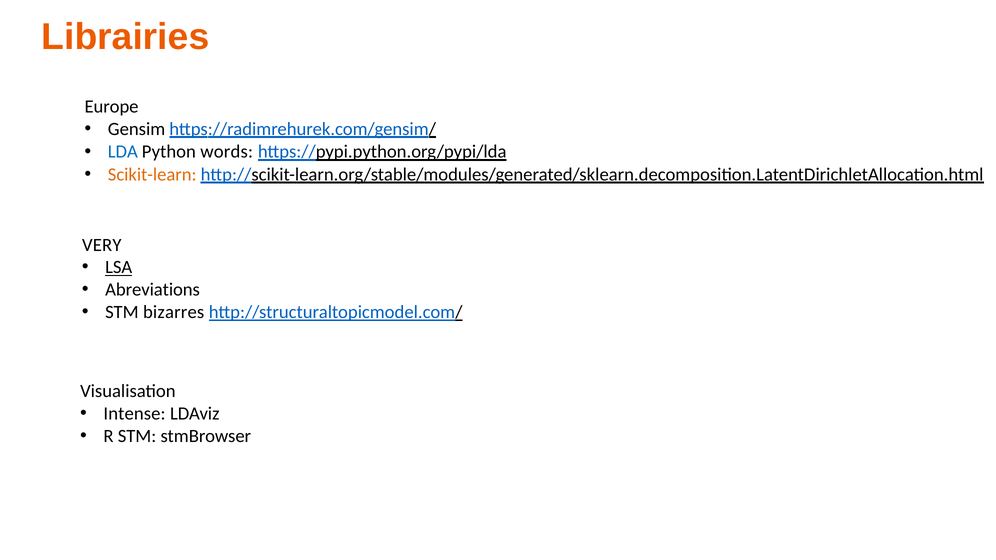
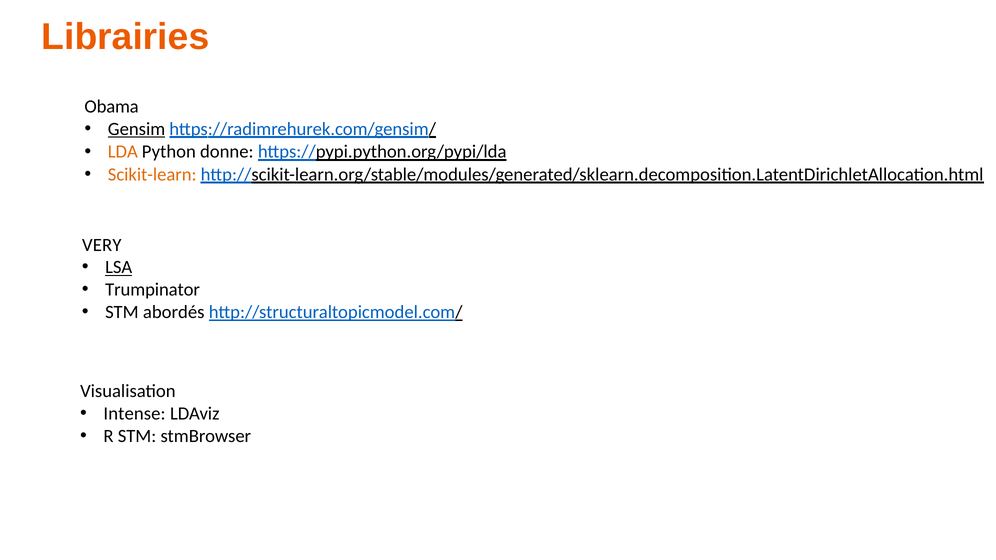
Europe: Europe -> Obama (112, 107)
Gensim underline: none -> present (137, 129)
LDA colour: blue -> orange (123, 152)
words: words -> donne (227, 152)
Abreviations: Abreviations -> Trumpinator (153, 290)
bizarres: bizarres -> abordés (174, 312)
